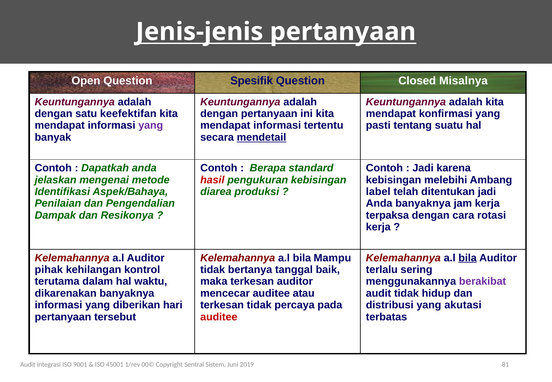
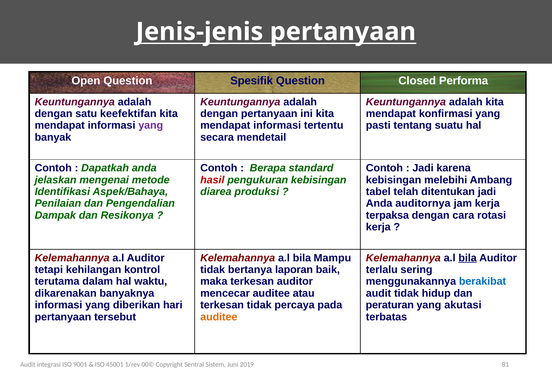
Misalnya: Misalnya -> Performa (464, 81)
mendetail underline: present -> none (262, 137)
label: label -> tabel (378, 192)
Anda banyaknya: banyaknya -> auditornya (423, 204)
pihak: pihak -> tetapi (49, 270)
tanggal: tanggal -> laporan (294, 270)
berakibat colour: purple -> blue (483, 282)
distribusi: distribusi -> peraturan (390, 305)
auditee colour: red -> orange (219, 317)
